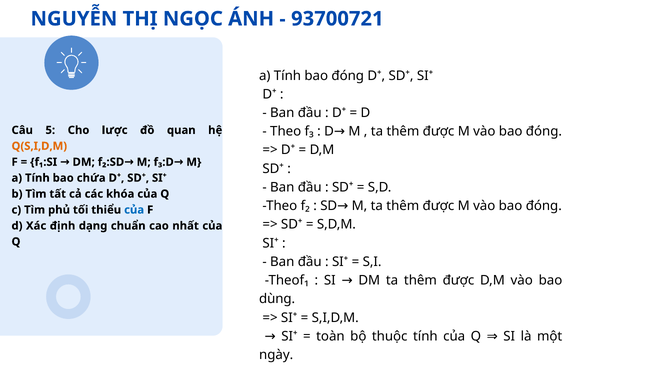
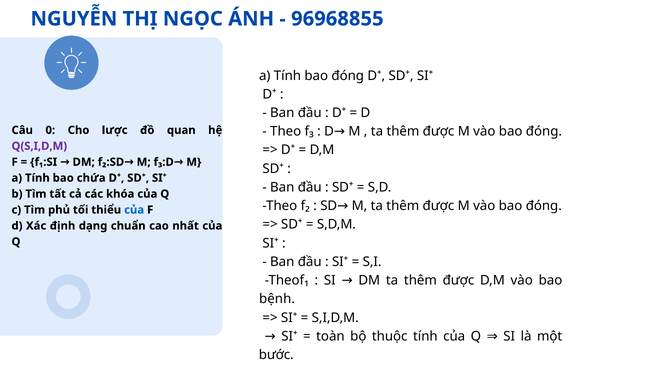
93700721: 93700721 -> 96968855 (337, 19)
5: 5 -> 0 (50, 130)
Q(S,I,D,M colour: orange -> purple (39, 146)
dùng: dùng -> bệnh (277, 299)
ngày: ngày -> bước (276, 354)
